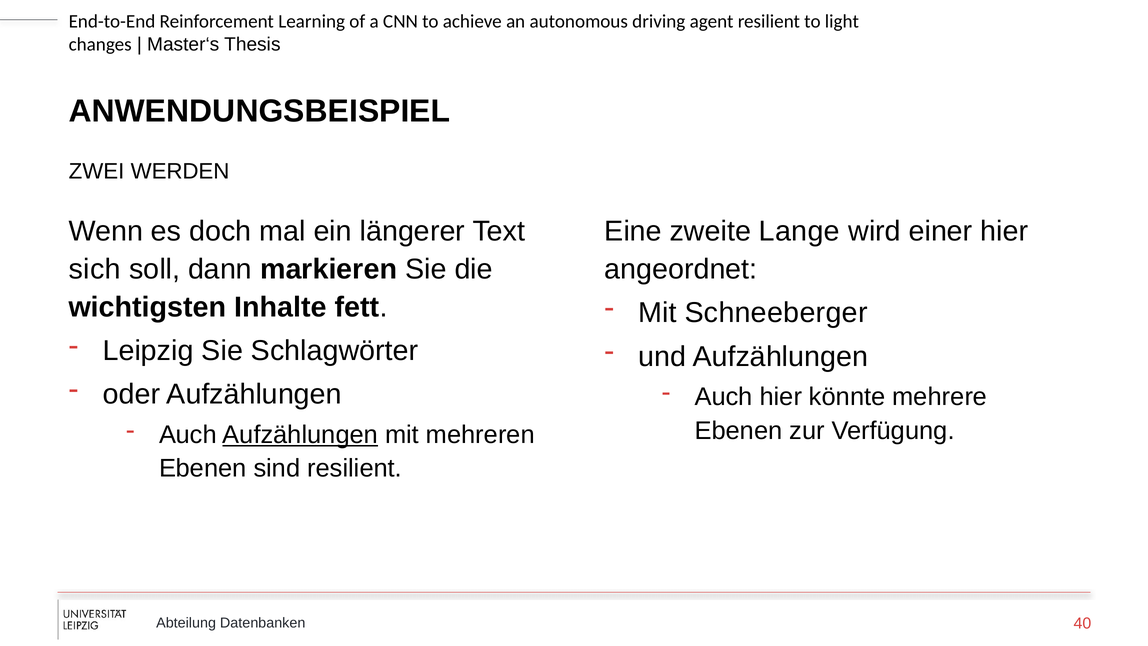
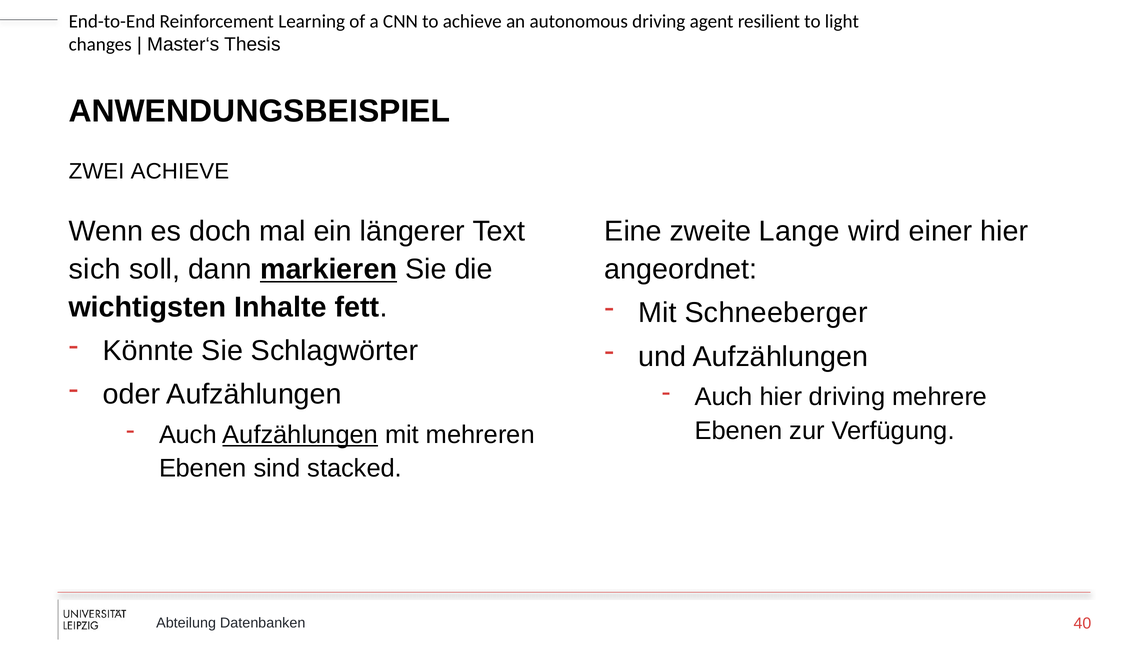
ZWEI WERDEN: WERDEN -> ACHIEVE (180, 171)
markieren underline: none -> present (329, 269)
Leipzig: Leipzig -> Könnte (148, 351)
hier könnte: könnte -> driving (847, 397)
sind resilient: resilient -> stacked (355, 468)
